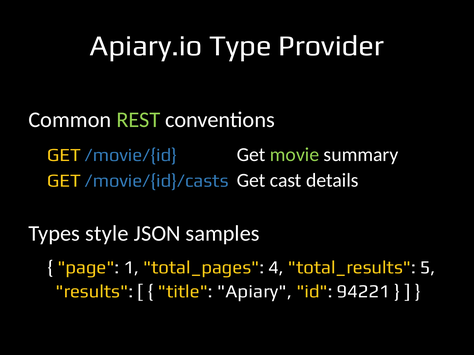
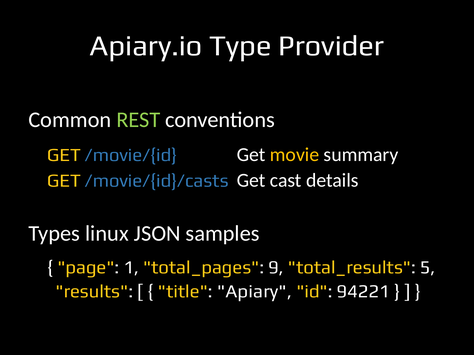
movie colour: light green -> yellow (295, 155)
style: style -> linux (107, 234)
4: 4 -> 9 (276, 268)
